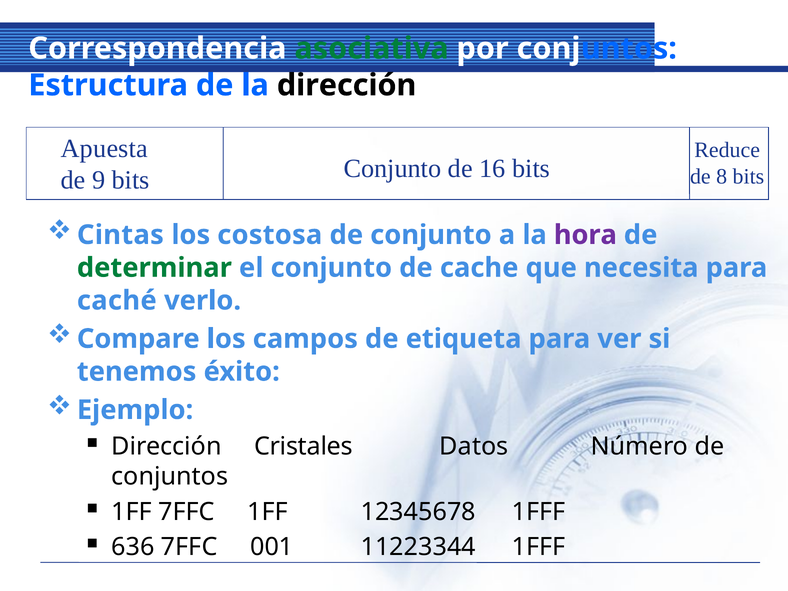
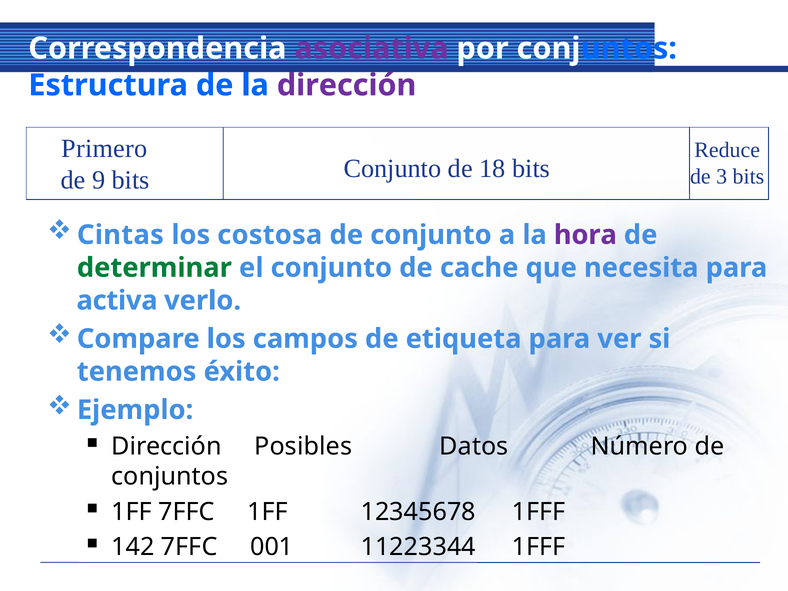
asociativa colour: green -> purple (372, 48)
dirección colour: black -> purple (347, 85)
Apuesta: Apuesta -> Primero (104, 149)
8: 8 -> 3 (722, 176)
16: 16 -> 18 (492, 168)
caché: caché -> activa (117, 301)
Cristales: Cristales -> Posibles (303, 446)
636: 636 -> 142 (133, 547)
